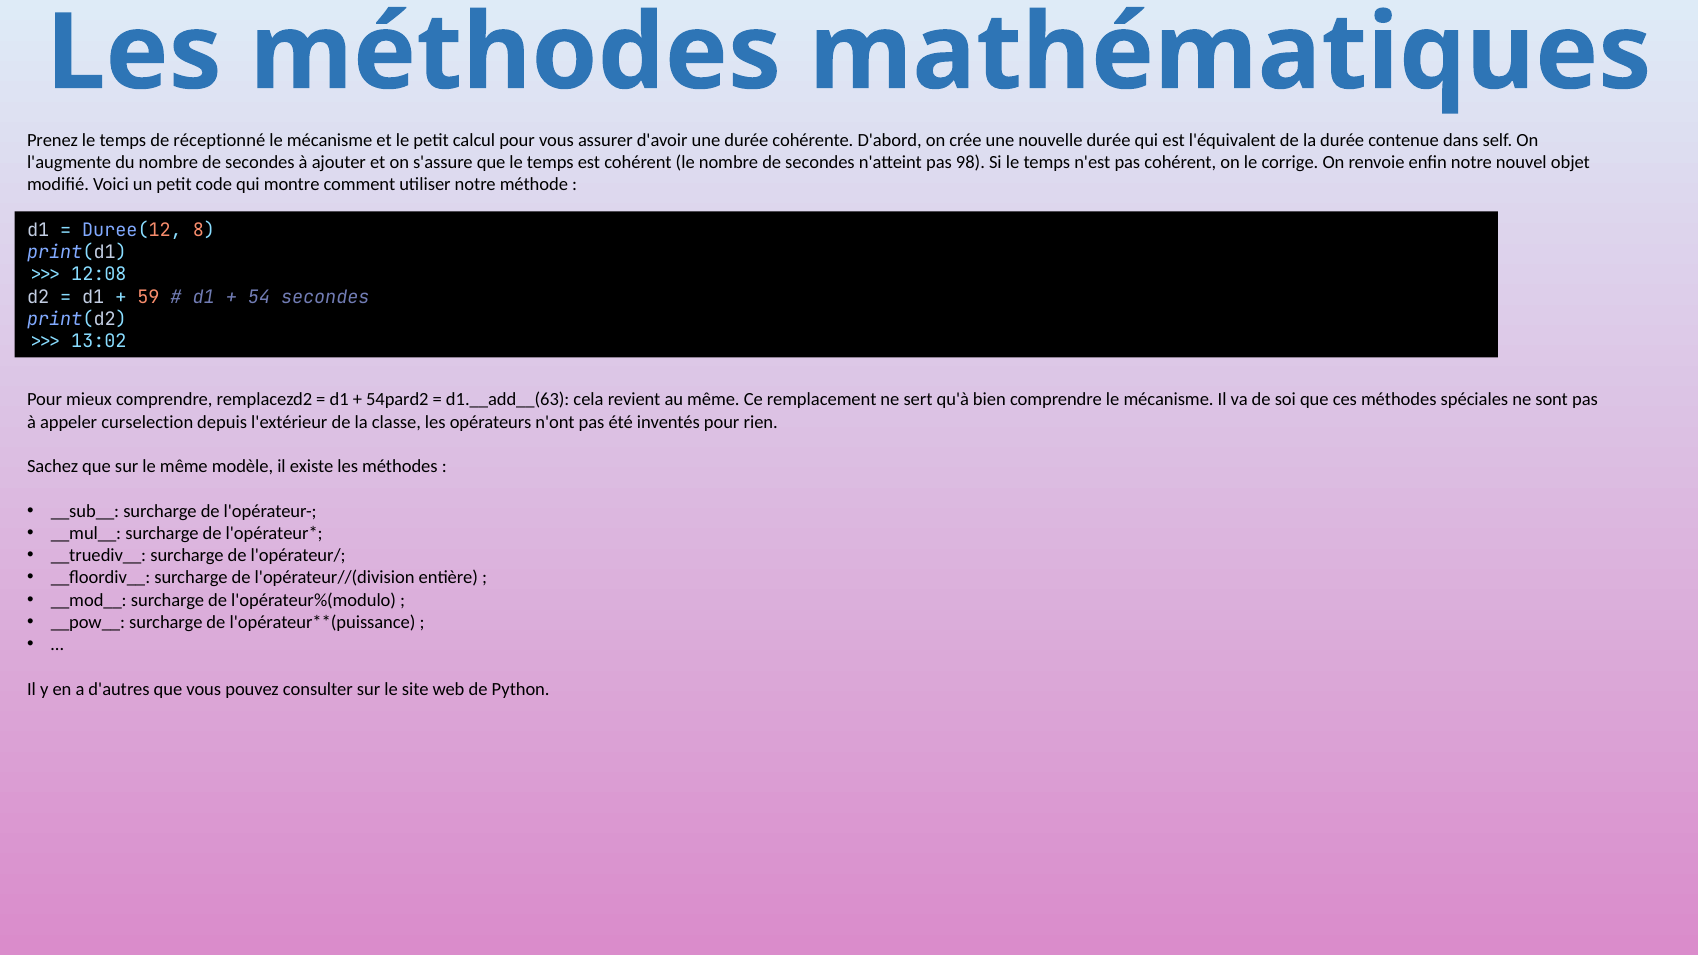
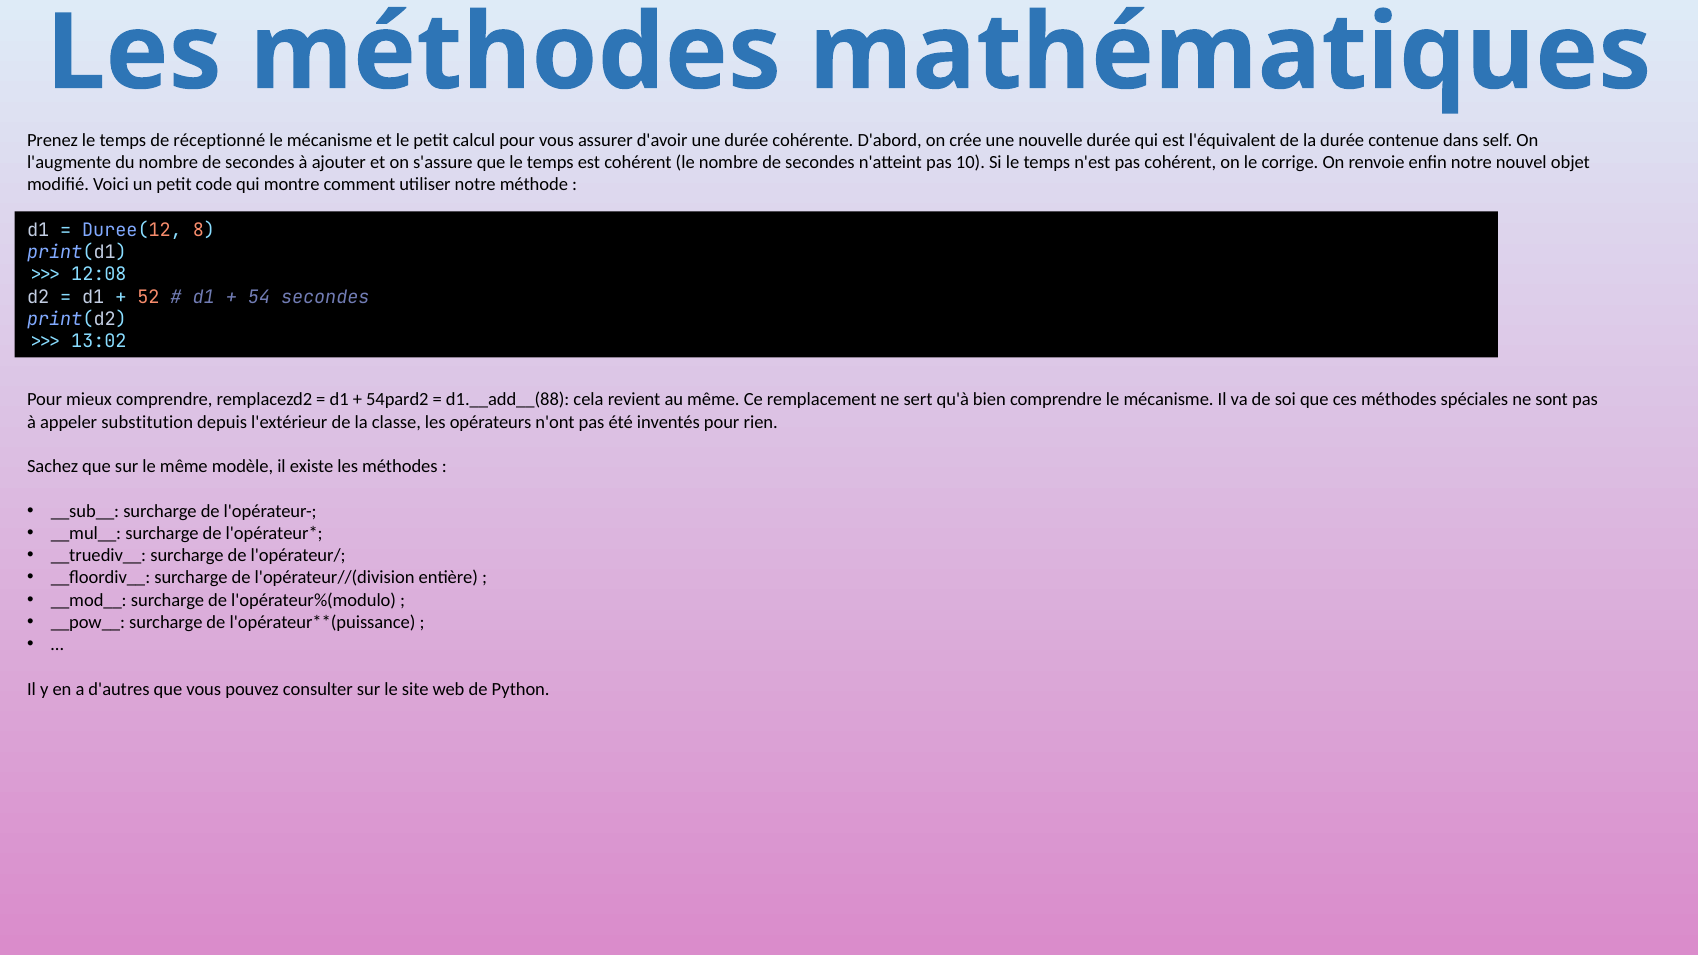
98: 98 -> 10 (970, 162)
59: 59 -> 52 (148, 297)
d1.__add__(63: d1.__add__(63 -> d1.__add__(88 (508, 400)
curselection: curselection -> substitution (147, 422)
